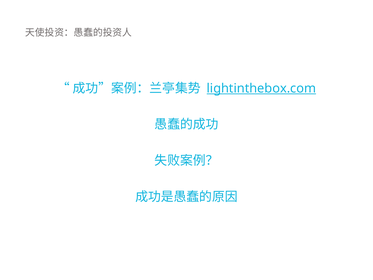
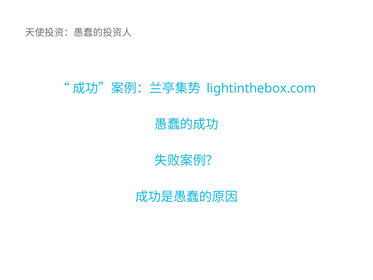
lightinthebox.com underline: present -> none (261, 88)
